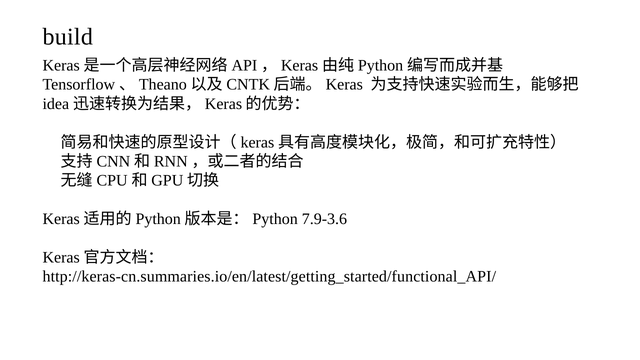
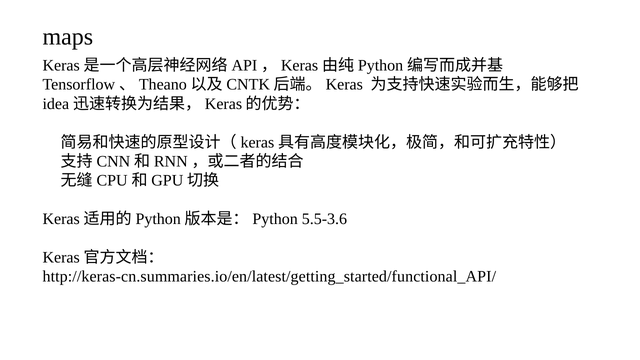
build: build -> maps (68, 37)
7.9-3.6: 7.9-3.6 -> 5.5-3.6 (324, 219)
